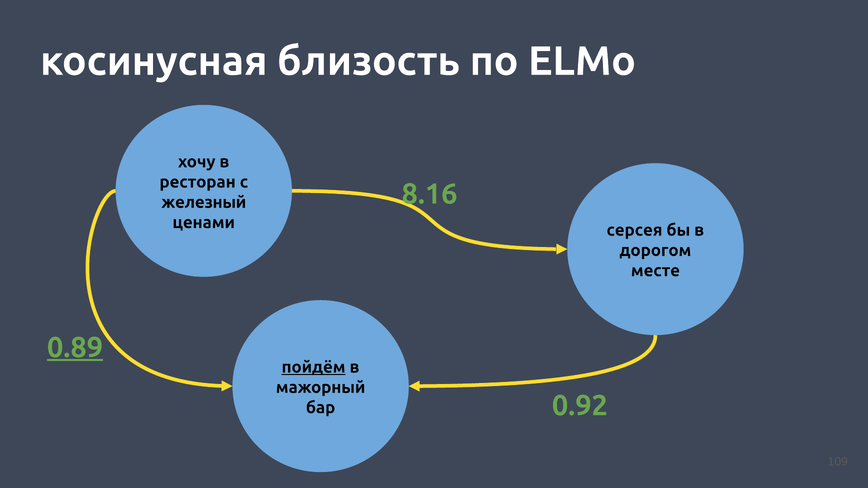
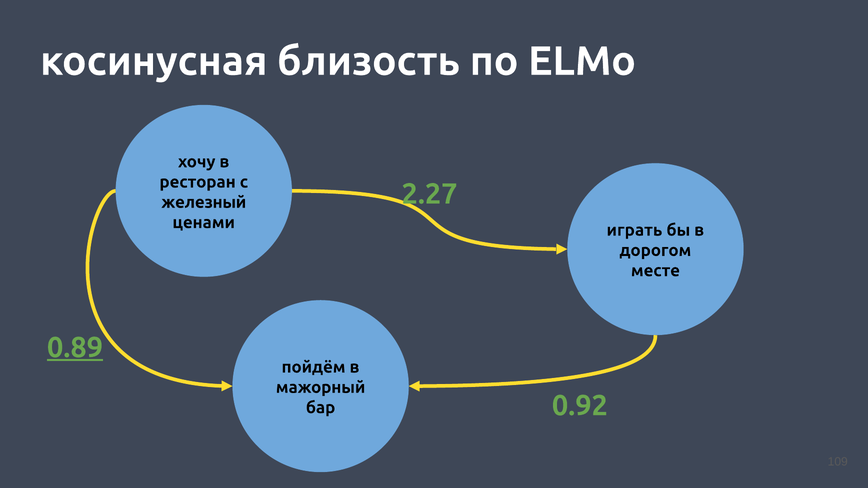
8.16: 8.16 -> 2.27 (430, 194)
серсея: серсея -> играть (634, 230)
пойдём underline: present -> none (314, 367)
